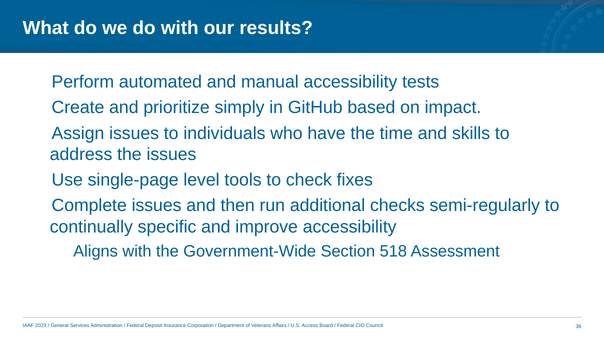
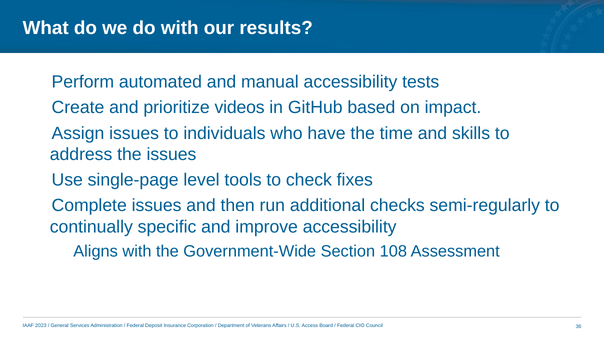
simply: simply -> videos (240, 108)
518: 518 -> 108 (393, 251)
